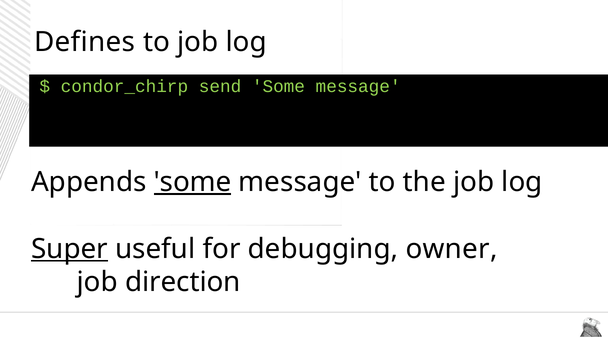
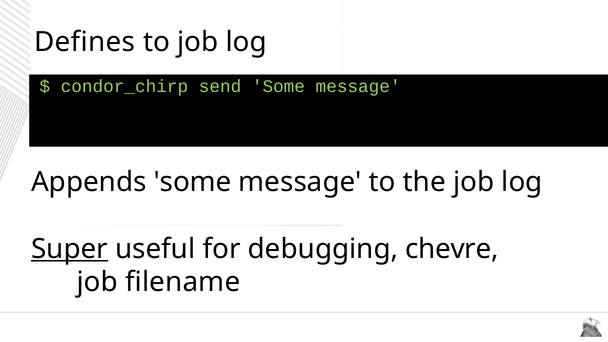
some underline: present -> none (193, 182)
owner: owner -> chevre (452, 249)
direction: direction -> filename (183, 282)
